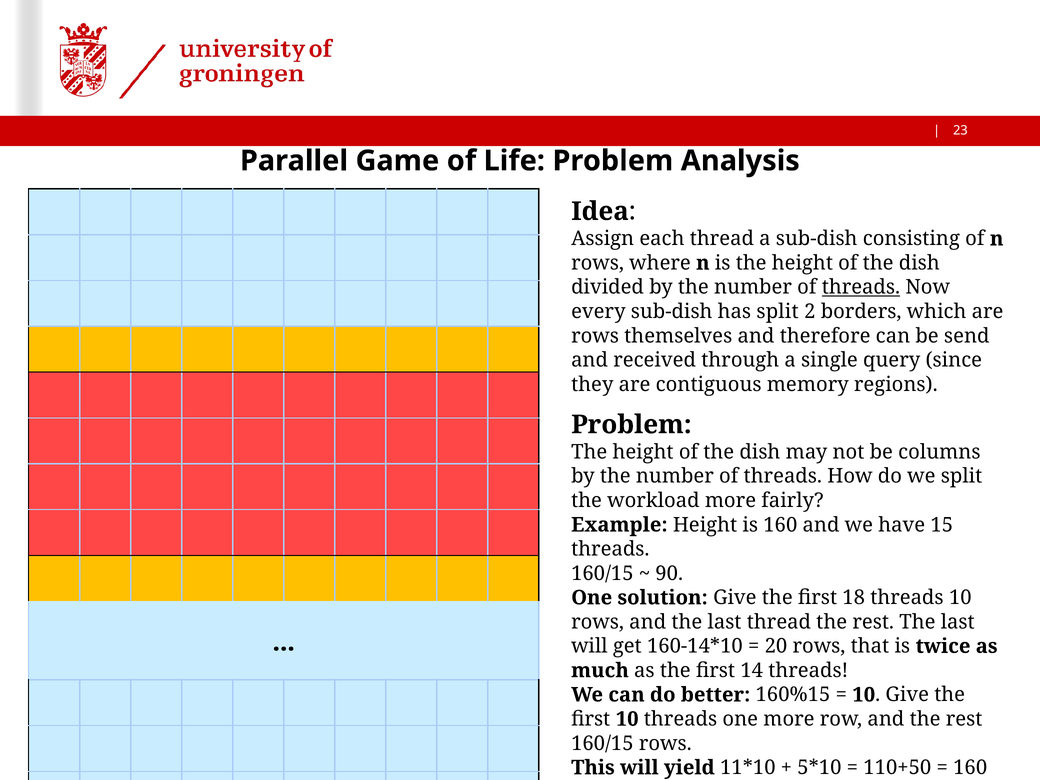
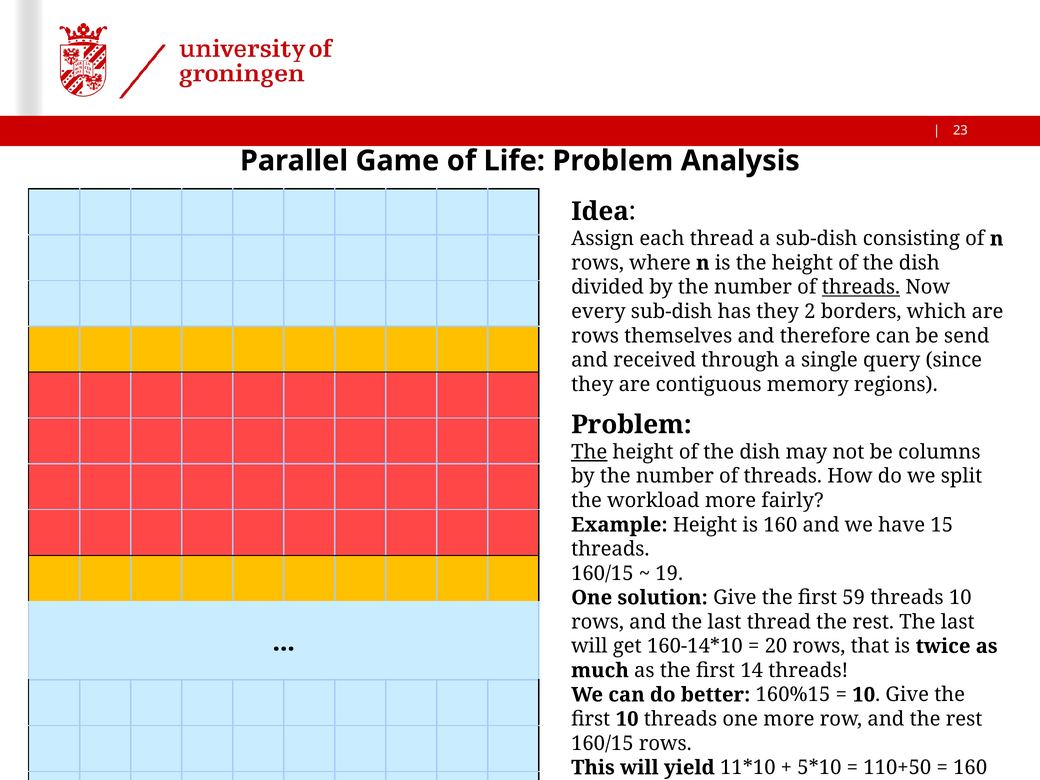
has split: split -> they (778, 312)
The underline: none -> present (589, 452)
90: 90 -> 19 (669, 573)
18: 18 -> 59 (854, 598)
